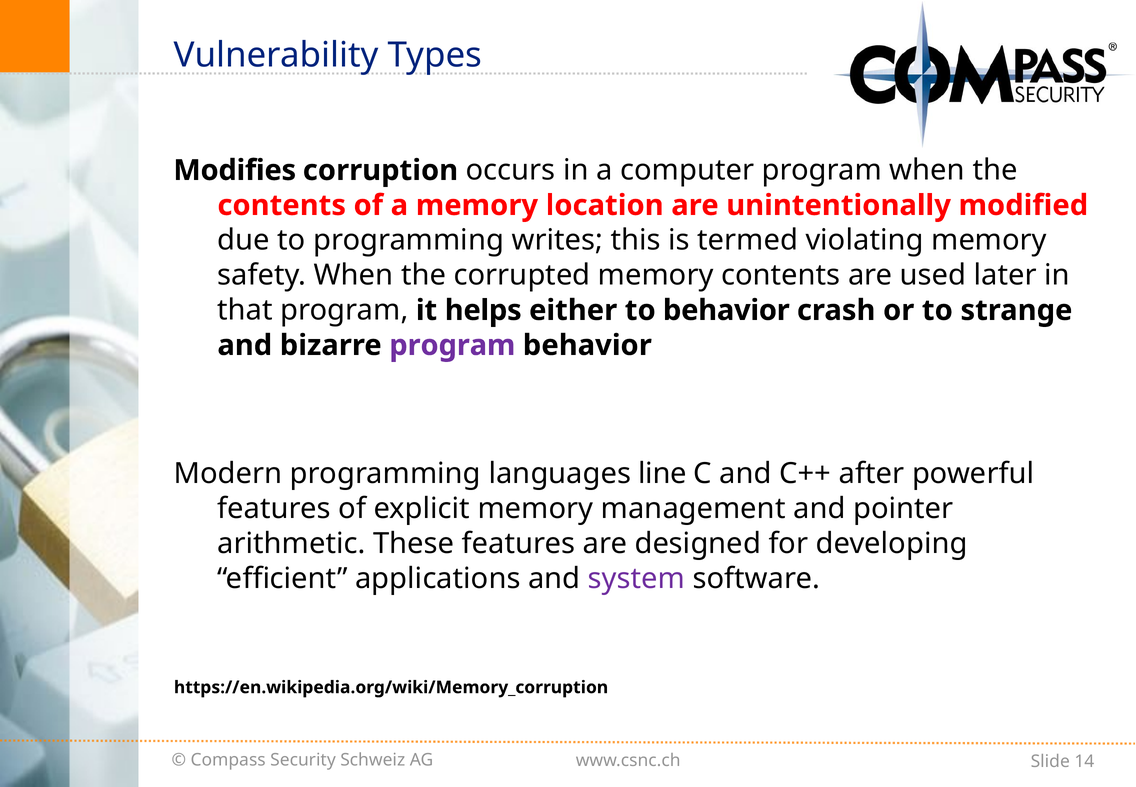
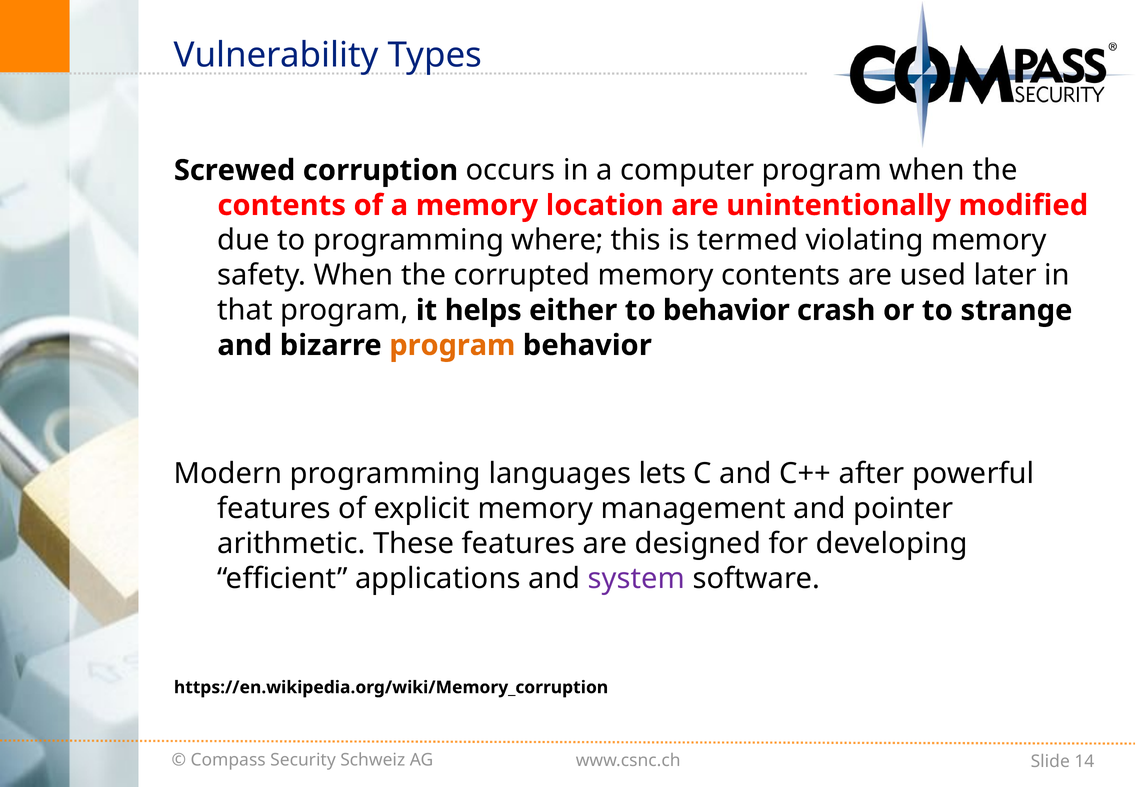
Modifies: Modifies -> Screwed (235, 170)
writes: writes -> where (558, 240)
program colour: purple -> orange (452, 345)
line: line -> lets (662, 473)
